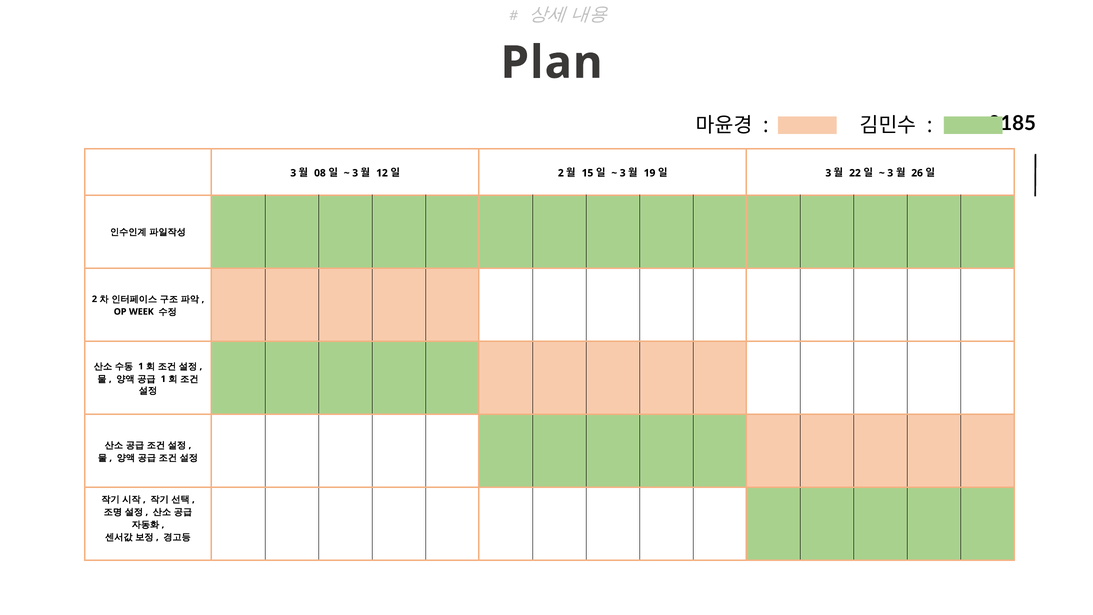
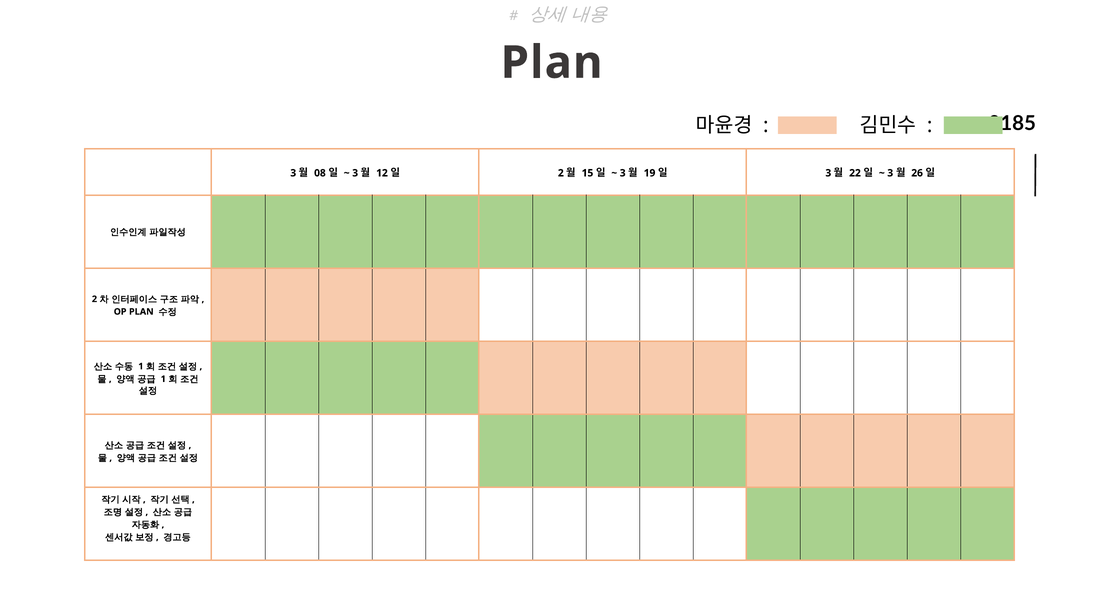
OP WEEK: WEEK -> PLAN (141, 312)
